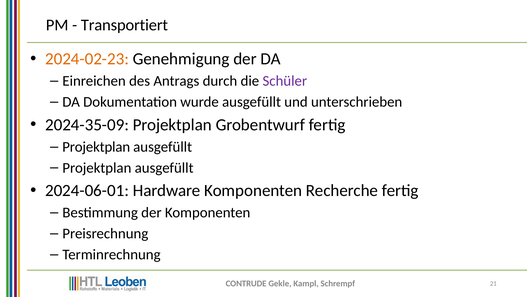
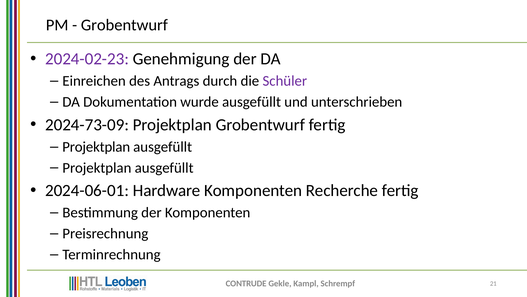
Transportiert: Transportiert -> Grobentwurf (124, 25)
2024-02-23 colour: orange -> purple (87, 59)
2024-35-09: 2024-35-09 -> 2024-73-09 (87, 125)
